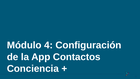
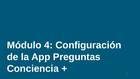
Contactos: Contactos -> Preguntas (77, 57)
